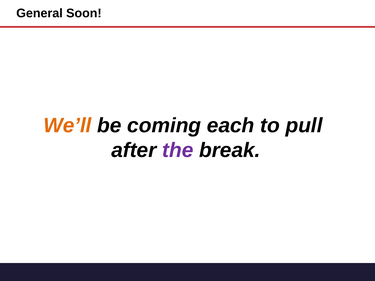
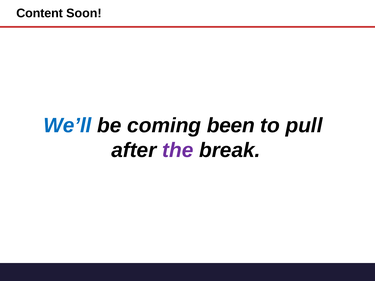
General: General -> Content (40, 13)
We’ll colour: orange -> blue (67, 126)
each: each -> been (231, 126)
